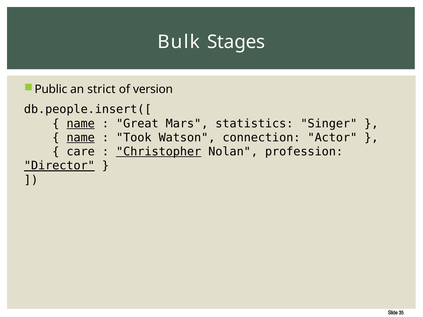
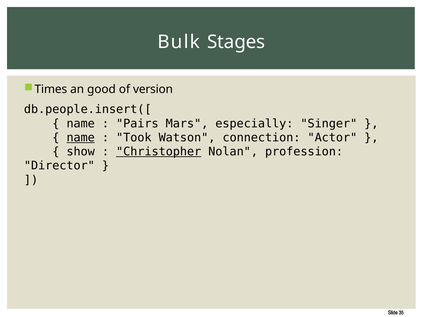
Public: Public -> Times (51, 90)
strict: strict -> good (101, 90)
name underline: present -> none (81, 124)
Great: Great -> Pairs (137, 124)
statistics: statistics -> especially (254, 124)
care: care -> show (81, 152)
Director underline: present -> none (59, 166)
